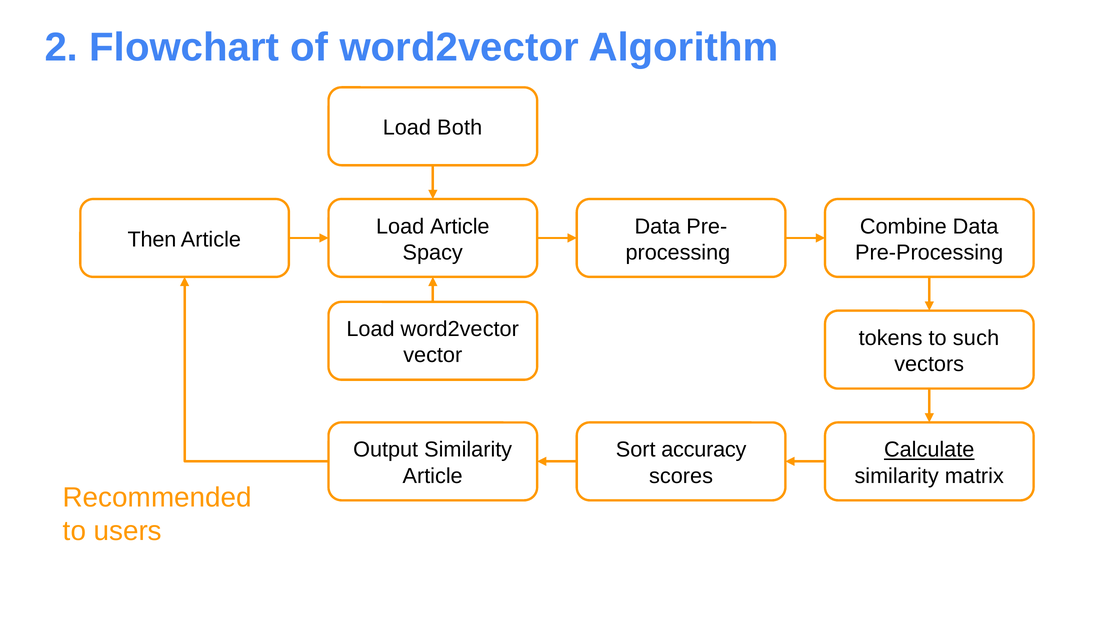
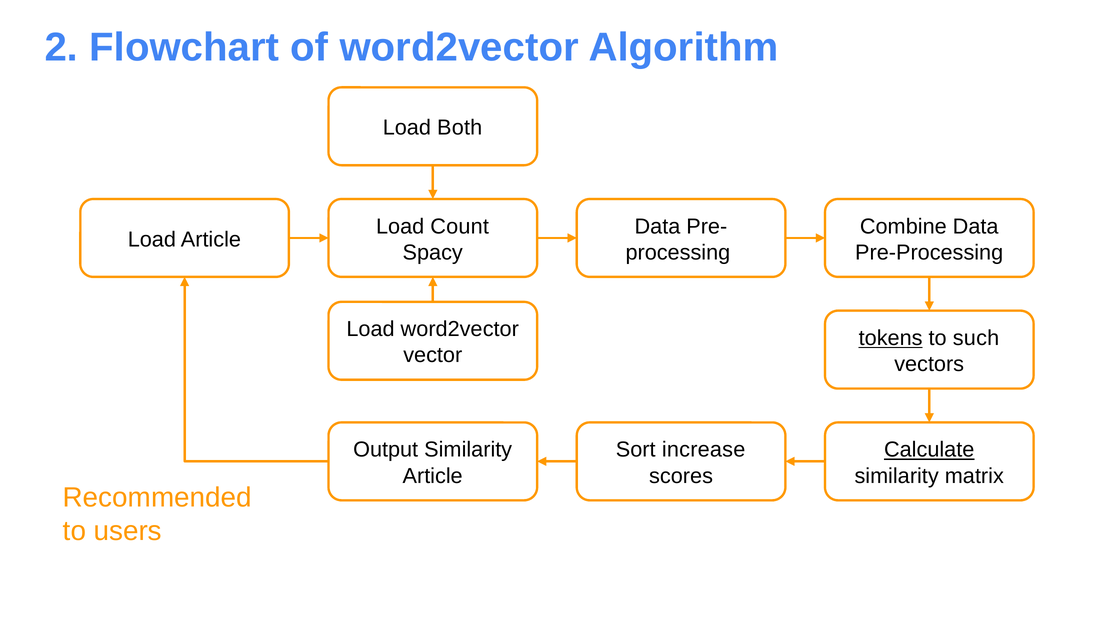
Load Article: Article -> Count (460, 226)
Then: Then -> Load (152, 239)
tokens underline: none -> present (891, 338)
accuracy: accuracy -> increase (704, 450)
